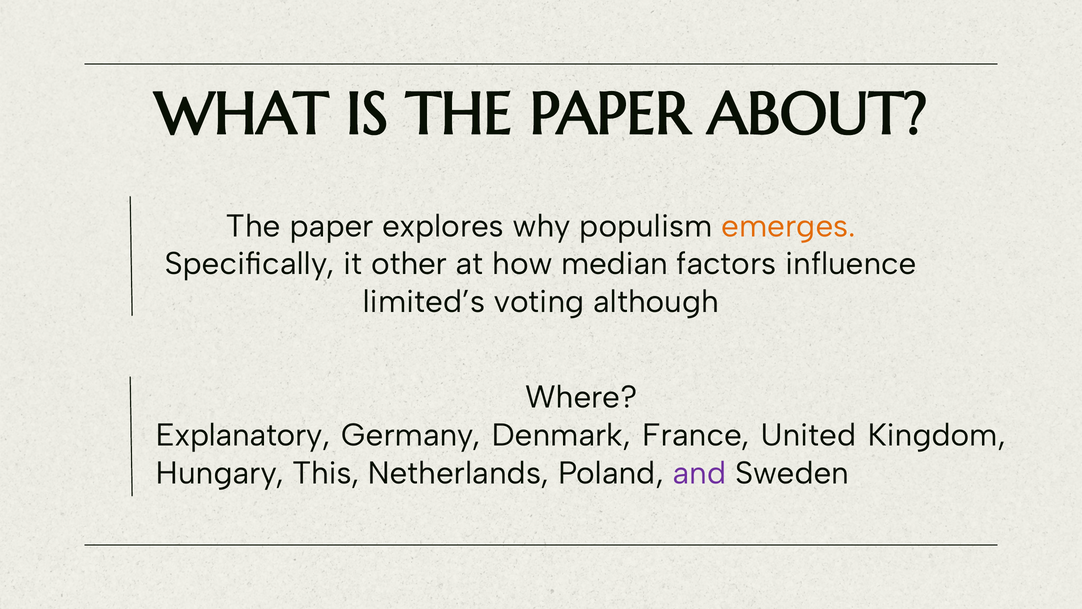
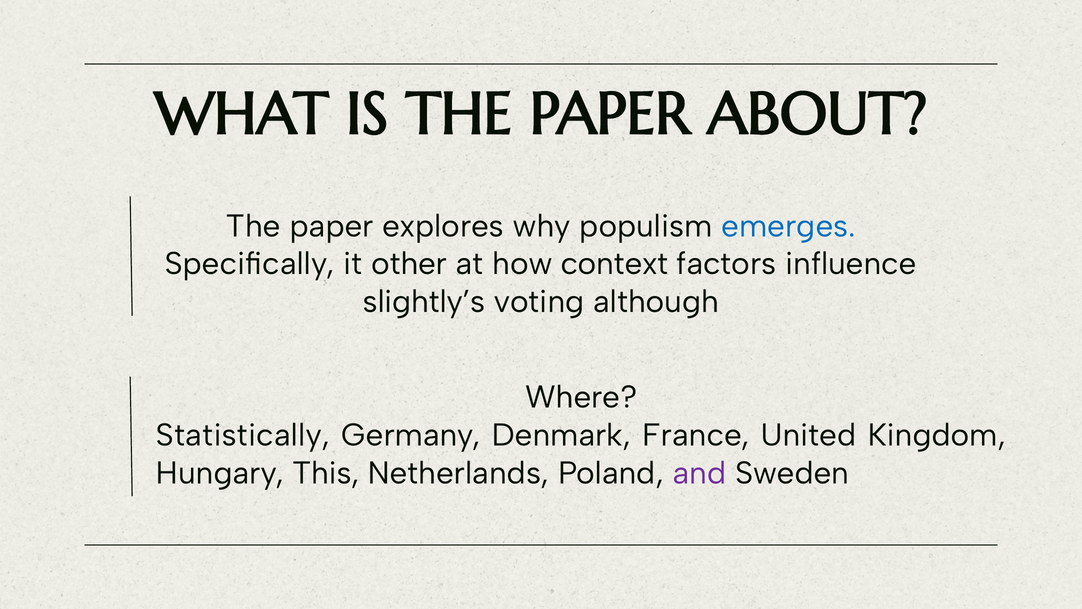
emerges colour: orange -> blue (789, 226)
median: median -> context (615, 264)
limited’s: limited’s -> slightly’s (424, 302)
Explanatory: Explanatory -> Statistically (243, 435)
